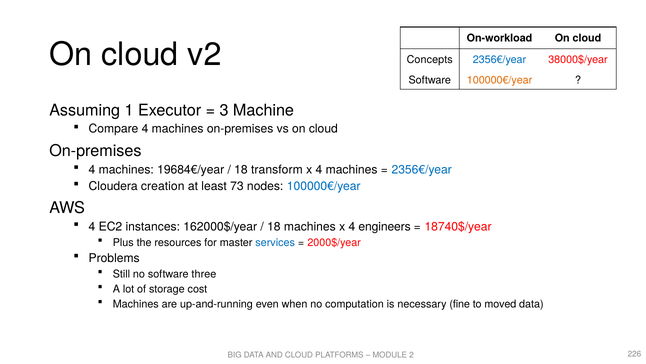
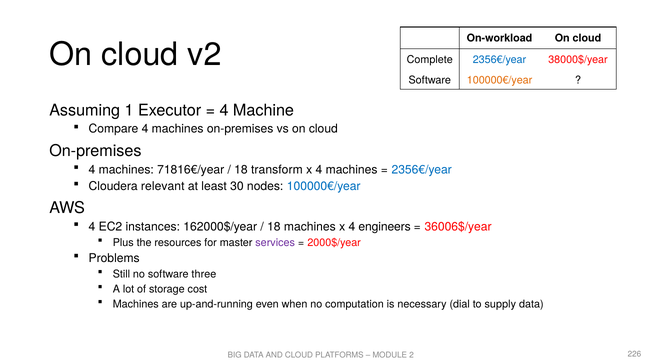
Concepts: Concepts -> Complete (430, 60)
3: 3 -> 4 (224, 110)
19684€/year: 19684€/year -> 71816€/year (191, 169)
creation: creation -> relevant (163, 186)
73: 73 -> 30 (237, 186)
18740$/year: 18740$/year -> 36006$/year (458, 226)
services colour: blue -> purple (275, 242)
fine: fine -> dial (460, 303)
moved: moved -> supply (500, 303)
